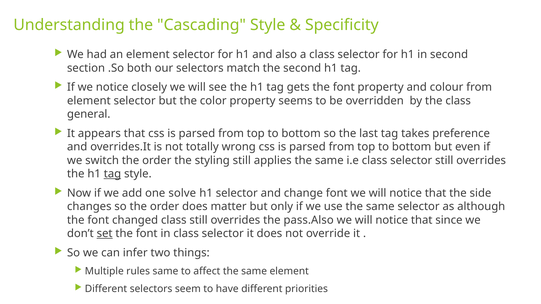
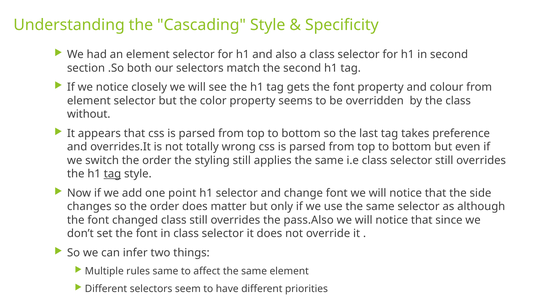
general: general -> without (89, 114)
solve: solve -> point (182, 193)
set underline: present -> none (105, 234)
